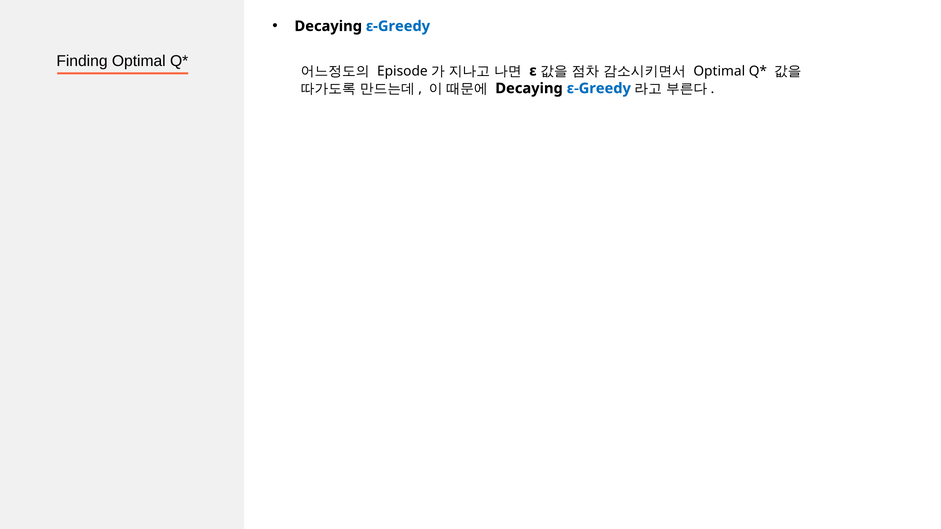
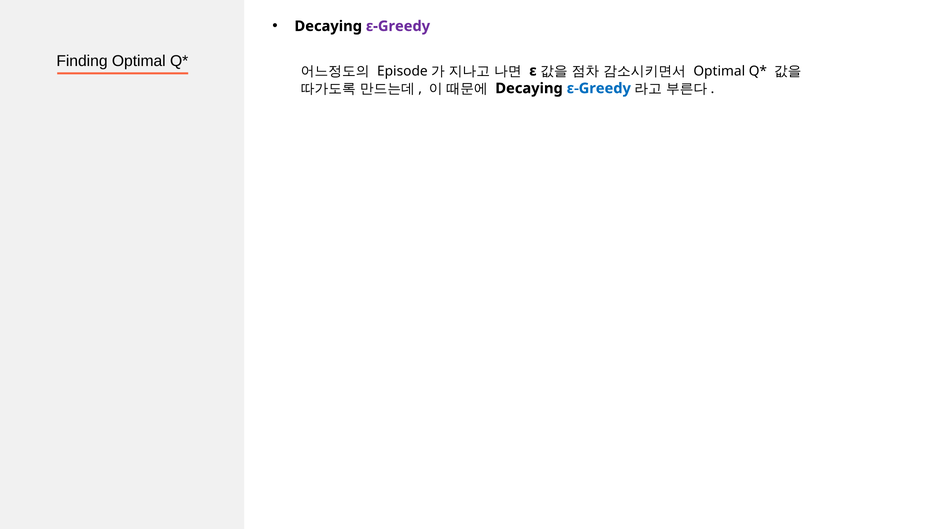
ε-Greedy colour: blue -> purple (398, 26)
